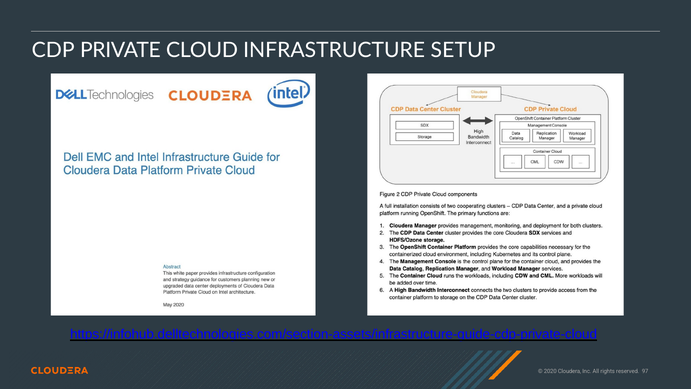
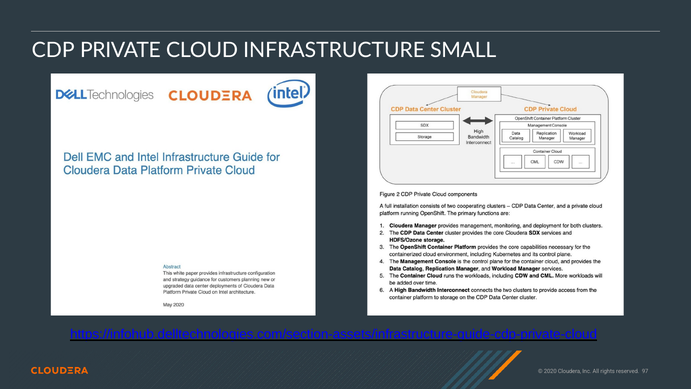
SETUP: SETUP -> SMALL (463, 50)
